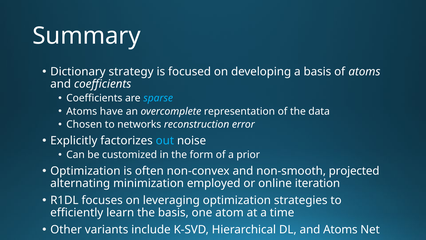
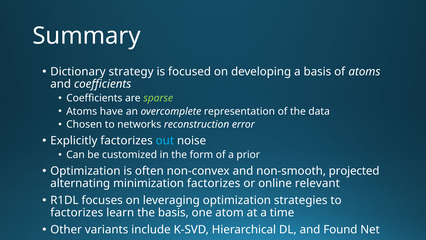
sparse colour: light blue -> light green (158, 98)
minimization employed: employed -> factorizes (214, 183)
iteration: iteration -> relevant (317, 183)
efficiently: efficiently -> factorizes (77, 213)
and Atoms: Atoms -> Found (340, 229)
